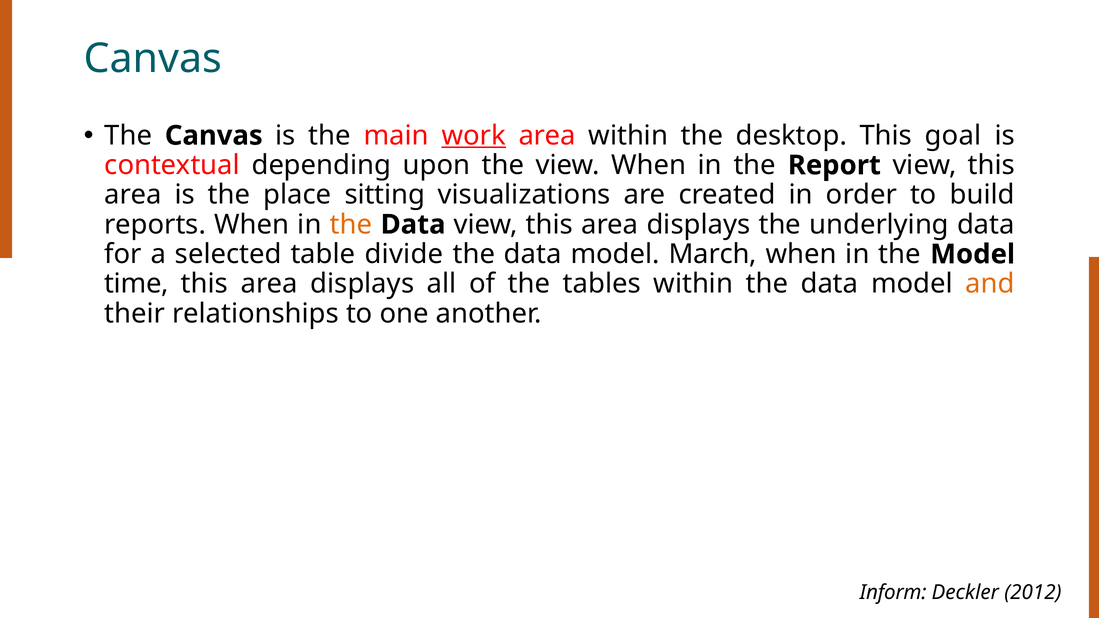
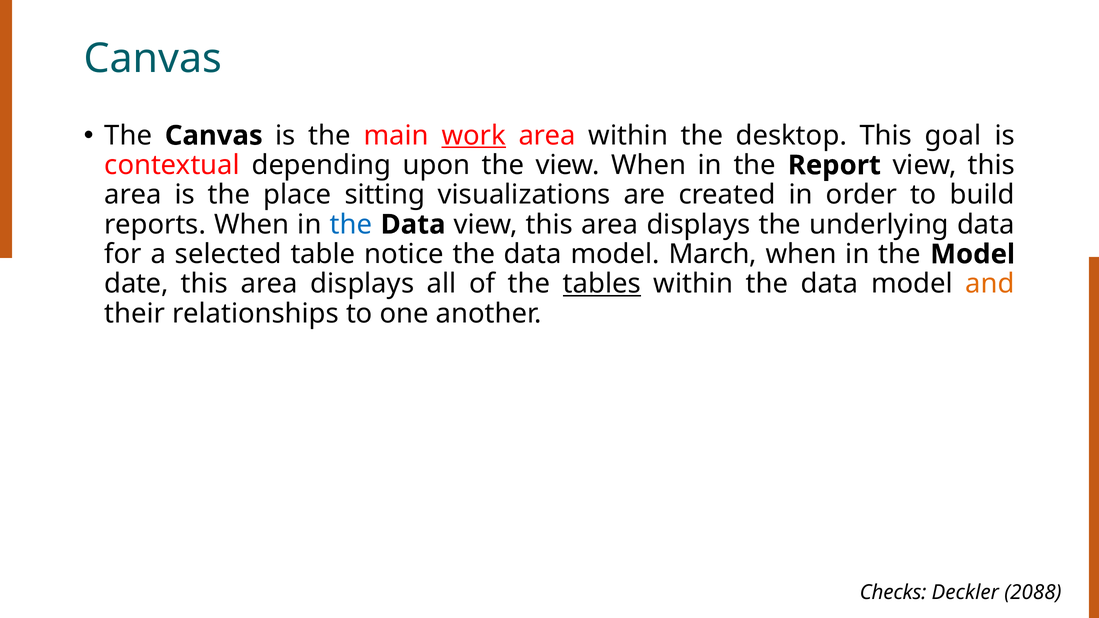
the colour: orange -> blue (351, 225)
divide: divide -> notice (404, 254)
time: time -> date (136, 284)
tables underline: none -> present (602, 284)
Inform: Inform -> Checks (893, 593)
2012: 2012 -> 2088 (1033, 593)
